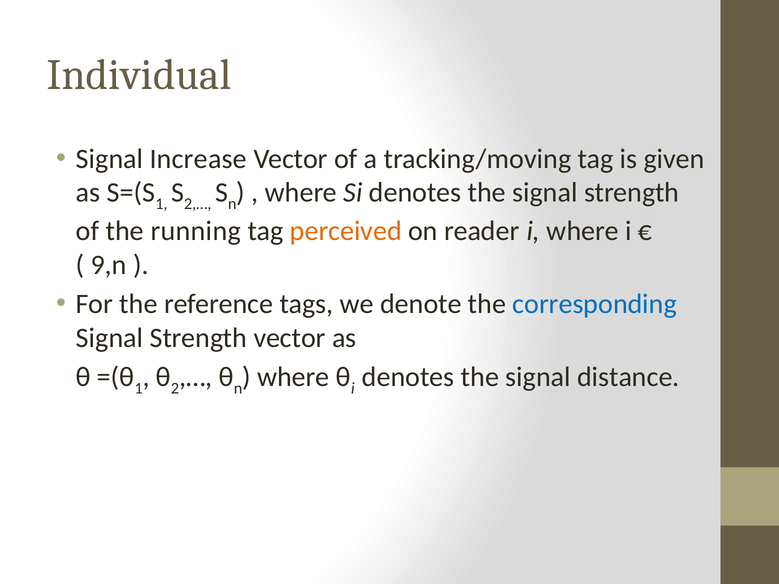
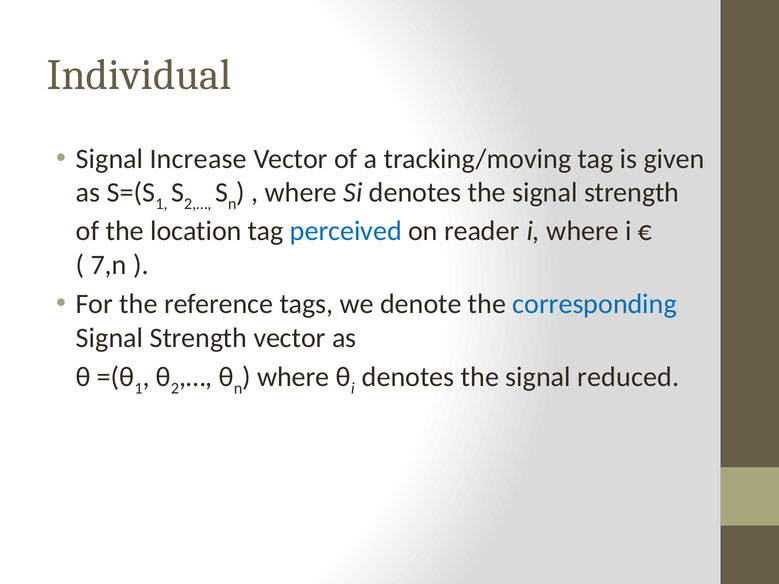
running: running -> location (196, 231)
perceived colour: orange -> blue (346, 231)
9,n: 9,n -> 7,n (109, 265)
distance: distance -> reduced (628, 377)
